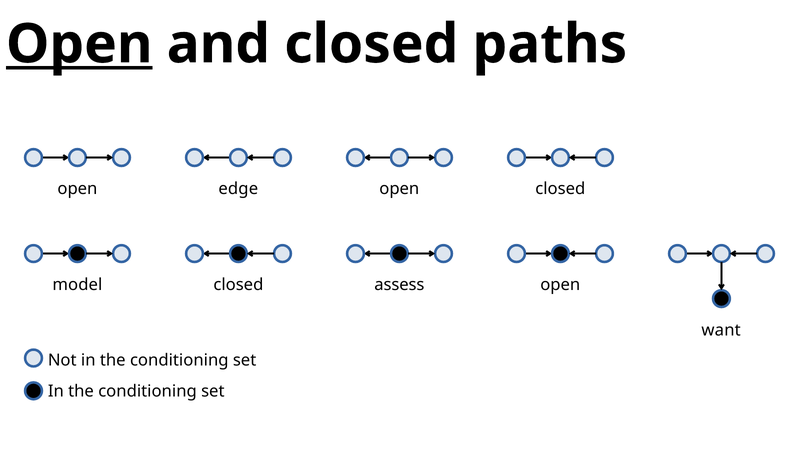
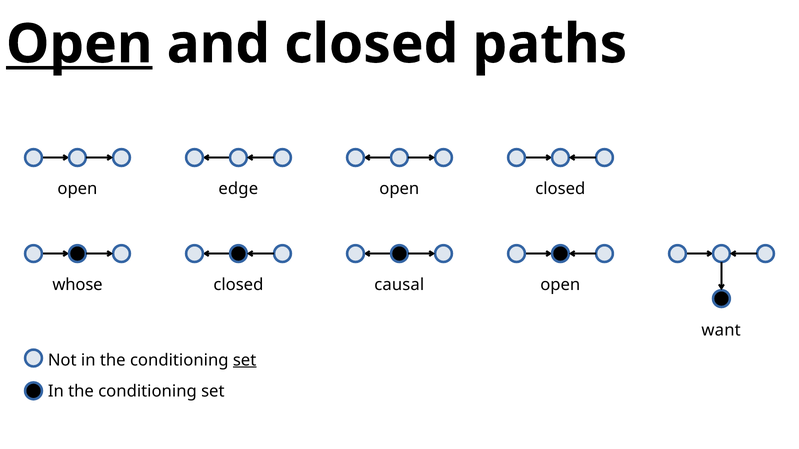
model: model -> whose (78, 285)
assess: assess -> causal (399, 285)
set underline: none -> present (245, 360)
